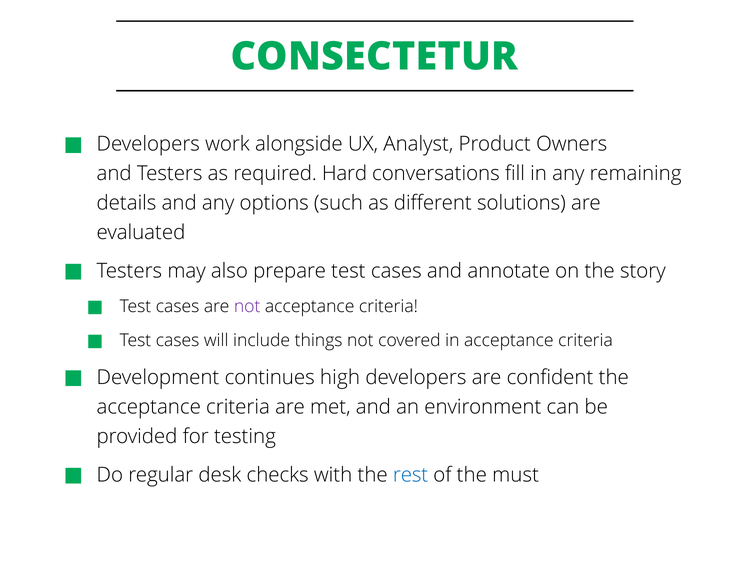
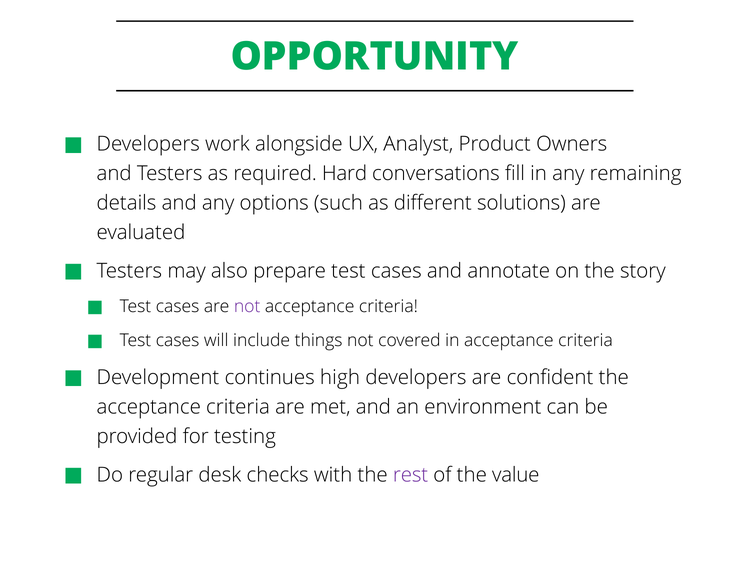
CONSECTETUR: CONSECTETUR -> OPPORTUNITY (375, 57)
rest colour: blue -> purple (411, 475)
must: must -> value (516, 475)
